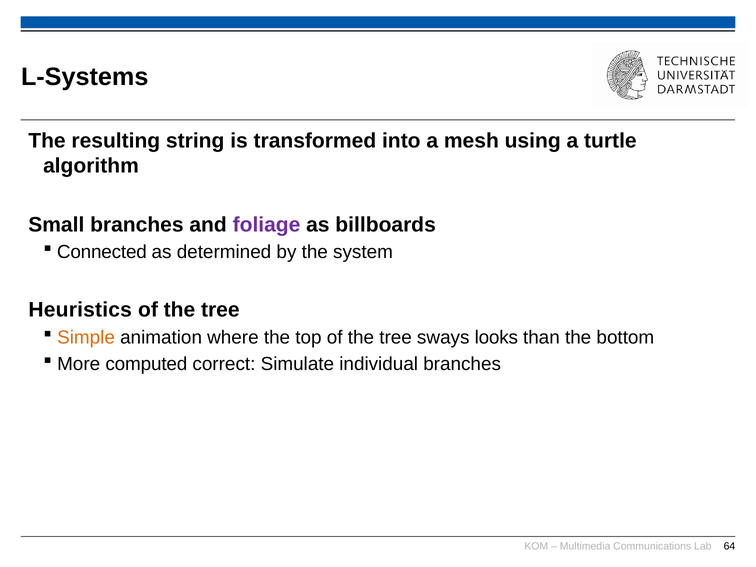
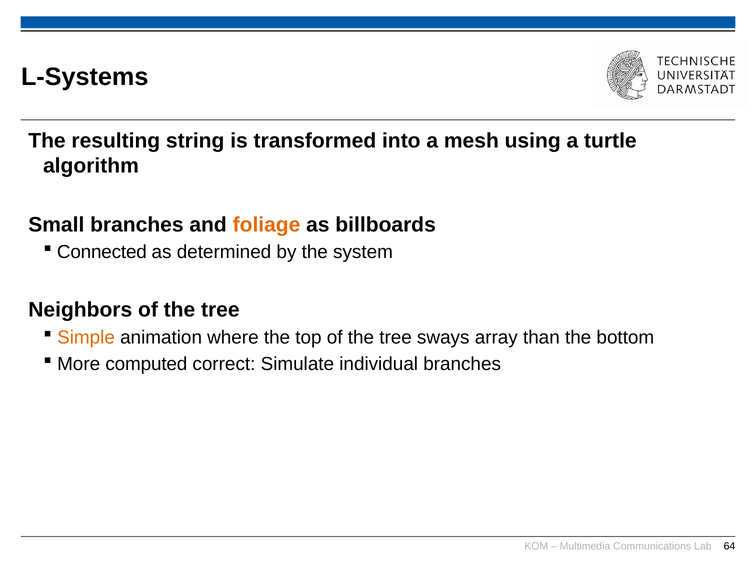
foliage colour: purple -> orange (267, 225)
Heuristics: Heuristics -> Neighbors (80, 310)
looks: looks -> array (496, 337)
